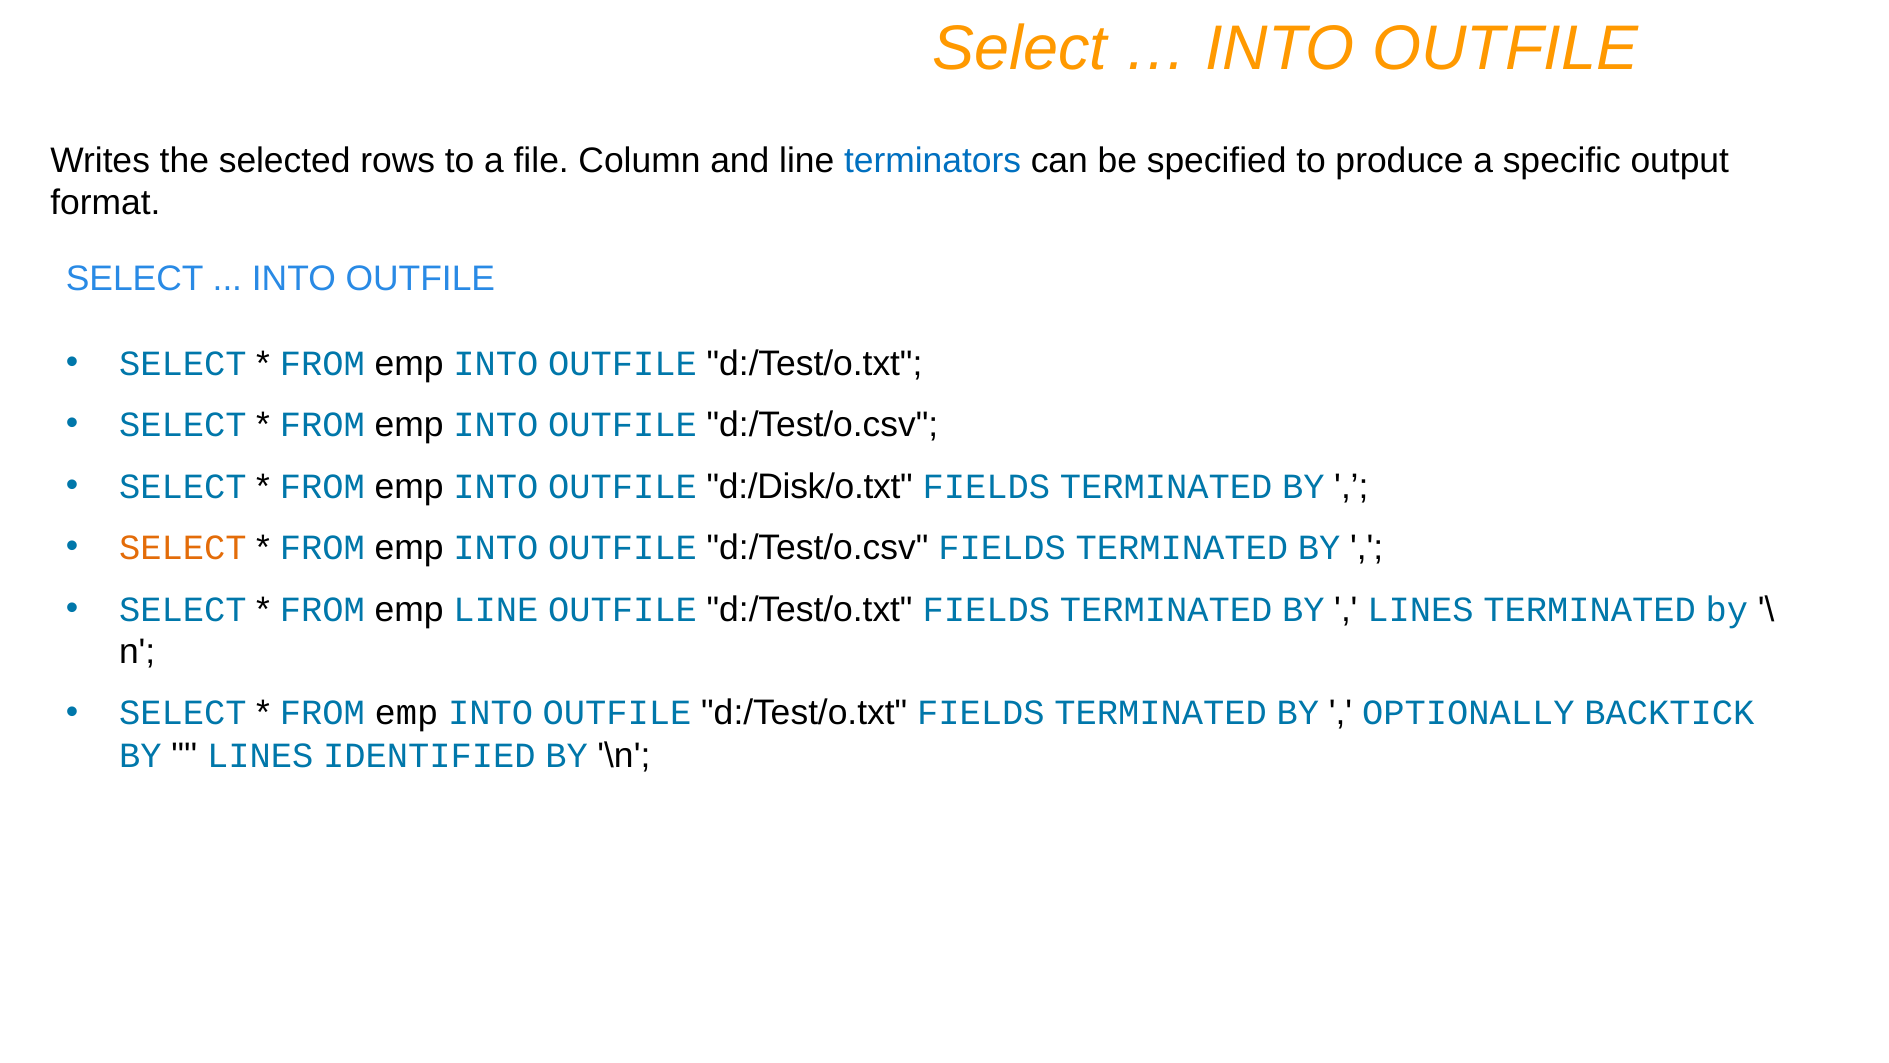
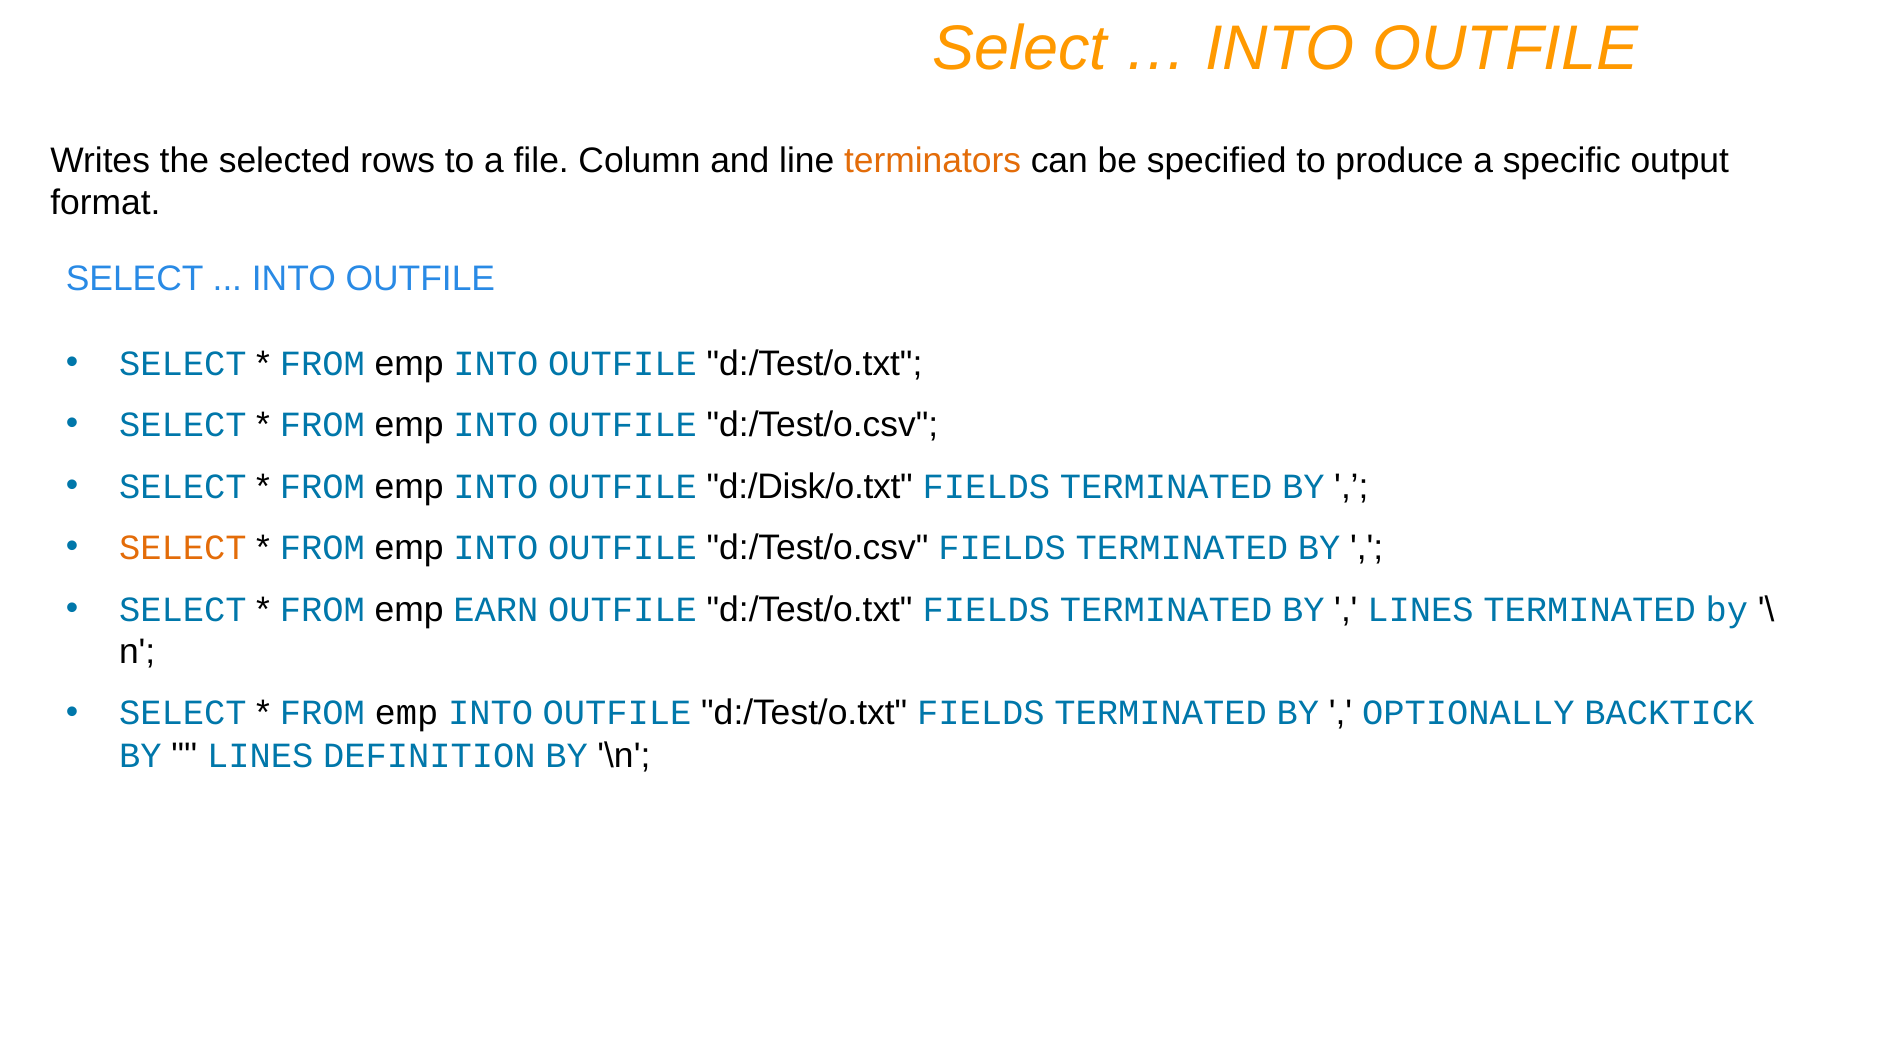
terminators colour: blue -> orange (933, 160)
emp LINE: LINE -> EARN (496, 609)
IDENTIFIED: IDENTIFIED -> DEFINITION (429, 755)
